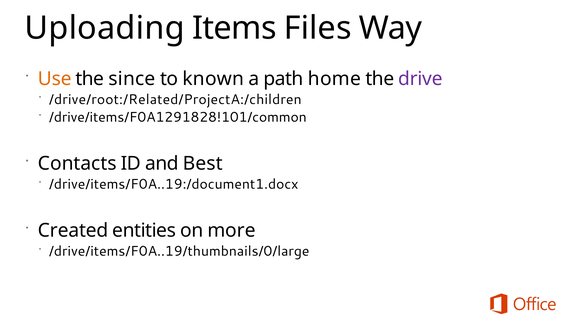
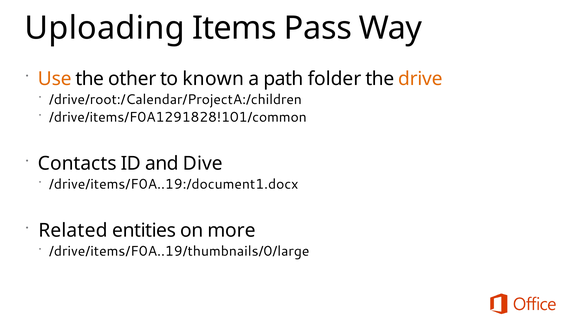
Files: Files -> Pass (318, 28)
since: since -> other (132, 79)
home: home -> folder (335, 79)
drive colour: purple -> orange (420, 79)
/drive/root:/Related/ProjectA:/children: /drive/root:/Related/ProjectA:/children -> /drive/root:/Calendar/ProjectA:/children (175, 99)
Best: Best -> Dive (203, 164)
Created: Created -> Related (73, 231)
